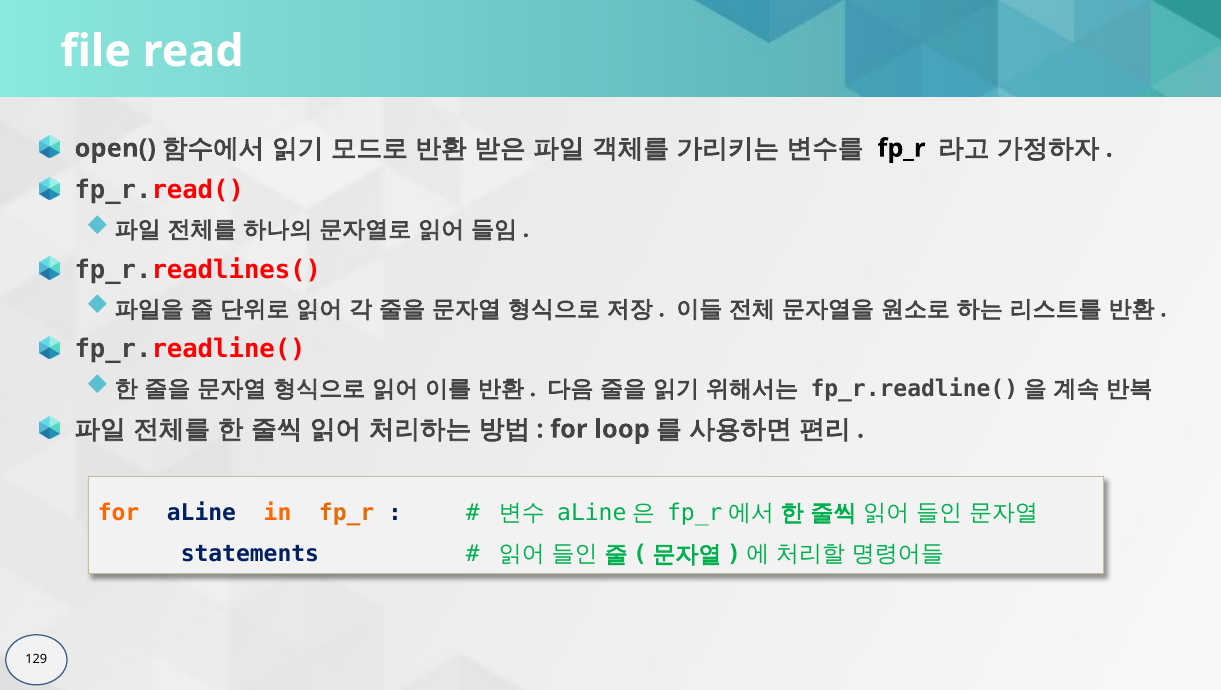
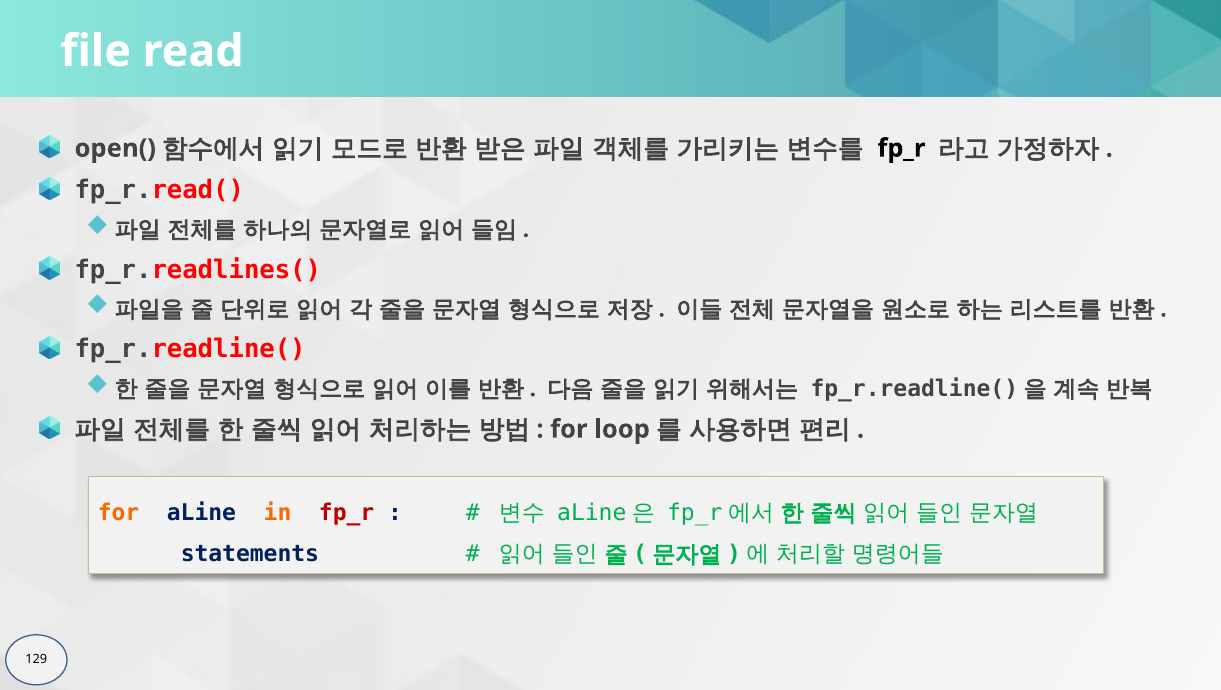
fp_r colour: orange -> red (347, 513)
